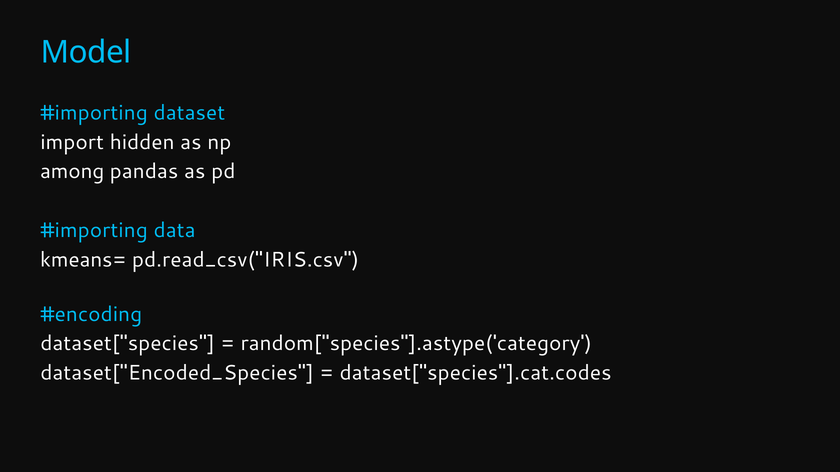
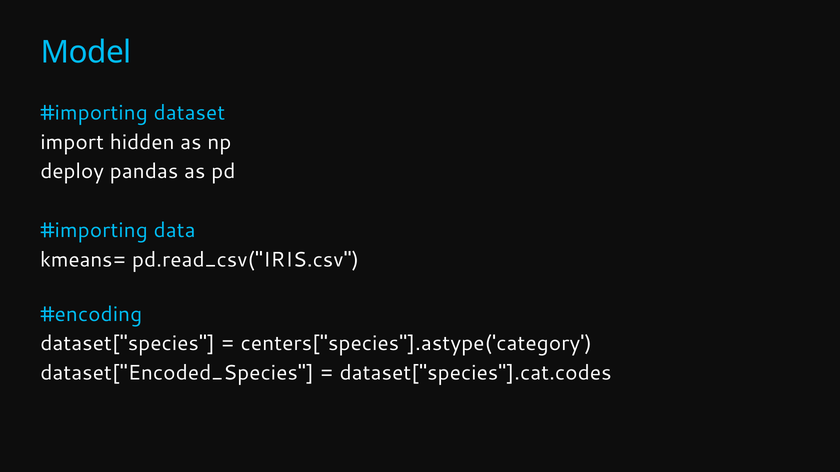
among: among -> deploy (72, 172)
random["species"].astype('category: random["species"].astype('category -> centers["species"].astype('category (416, 344)
